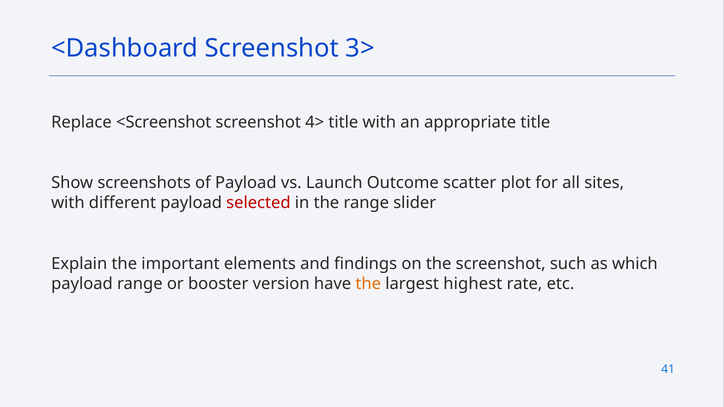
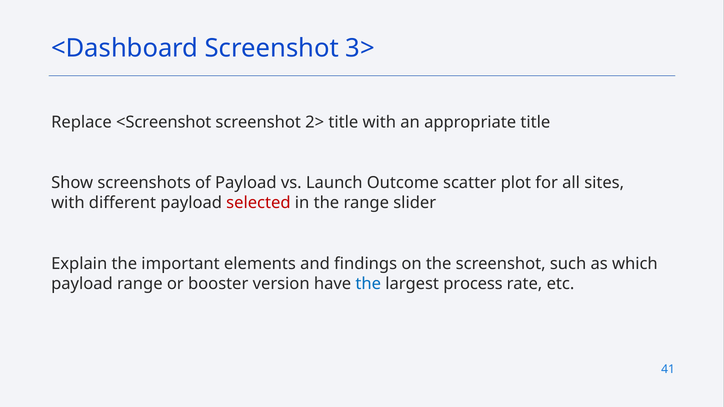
4>: 4> -> 2> (315, 122)
the colour: orange -> blue (368, 284)
highest: highest -> process (473, 284)
